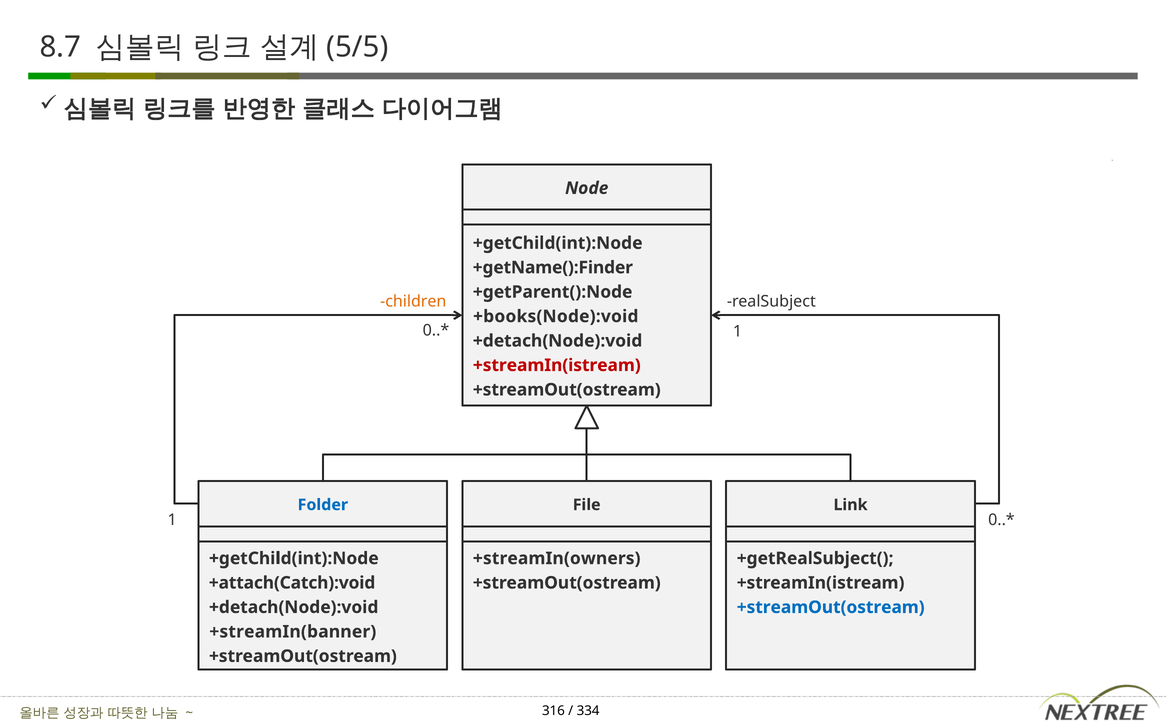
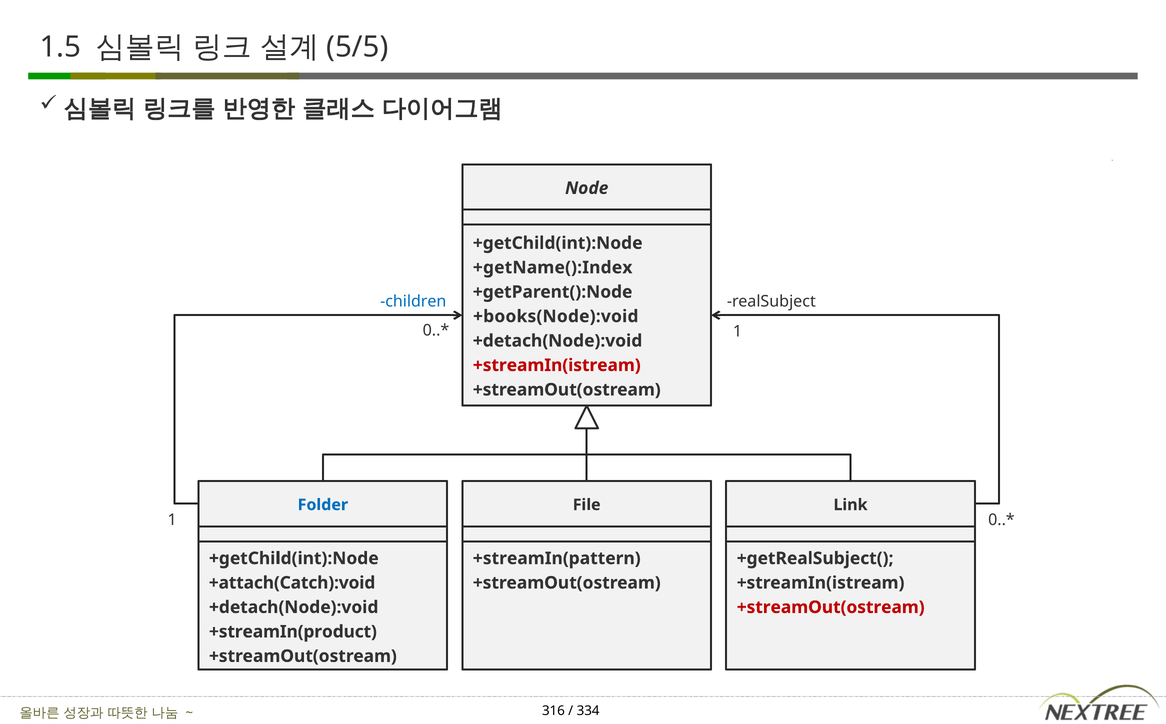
8.7: 8.7 -> 1.5 (60, 47)
+getName():Finder: +getName():Finder -> +getName():Index (553, 267)
children colour: orange -> blue (413, 301)
+streamIn(owners: +streamIn(owners -> +streamIn(pattern (557, 558)
+streamOut(ostream colour: blue -> red (831, 607)
+streamIn(banner: +streamIn(banner -> +streamIn(product (293, 631)
